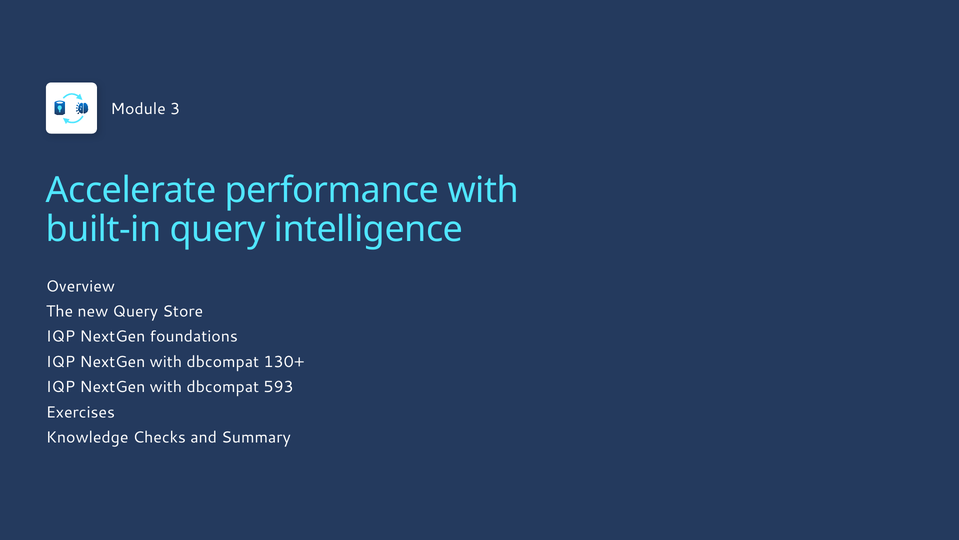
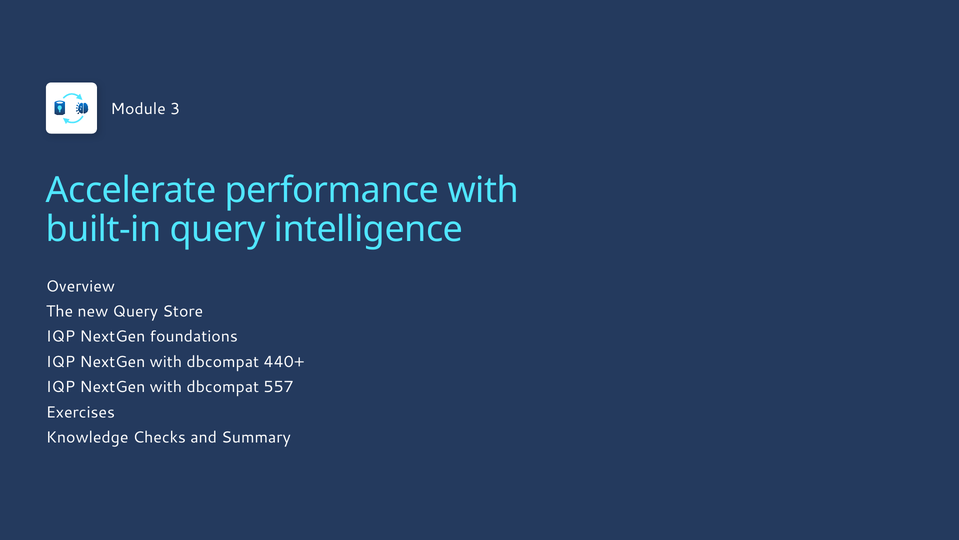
130+: 130+ -> 440+ (284, 361)
593: 593 -> 557 (279, 387)
